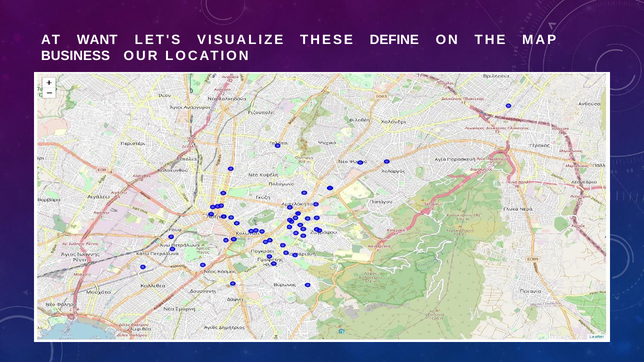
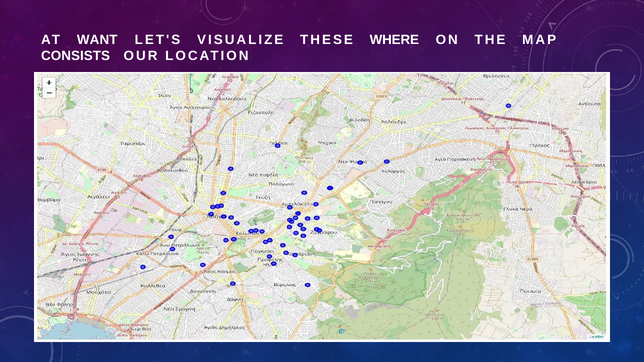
DEFINE: DEFINE -> WHERE (394, 40)
BUSINESS: BUSINESS -> CONSISTS (76, 56)
